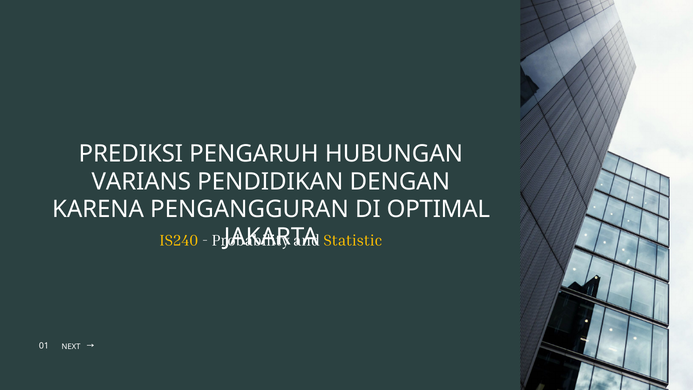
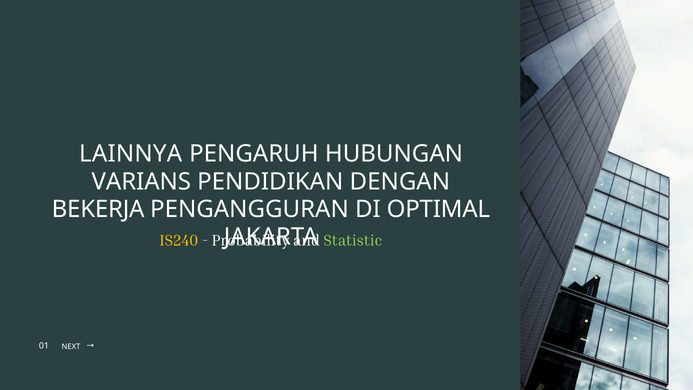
PREDIKSI: PREDIKSI -> LAINNYA (131, 154)
KARENA: KARENA -> BEKERJA (98, 209)
Statistic colour: yellow -> light green (353, 241)
